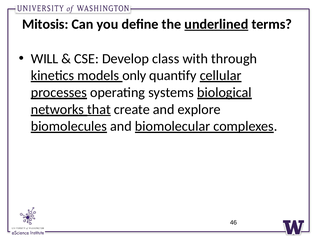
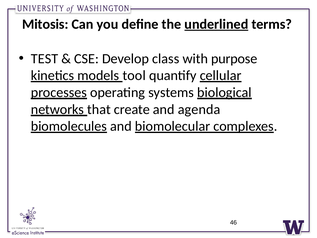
WILL: WILL -> TEST (45, 59)
through: through -> purpose (234, 59)
only: only -> tool (134, 75)
that underline: present -> none (99, 109)
explore: explore -> agenda (199, 109)
